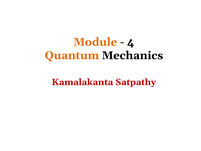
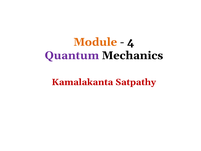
Quantum colour: orange -> purple (72, 55)
